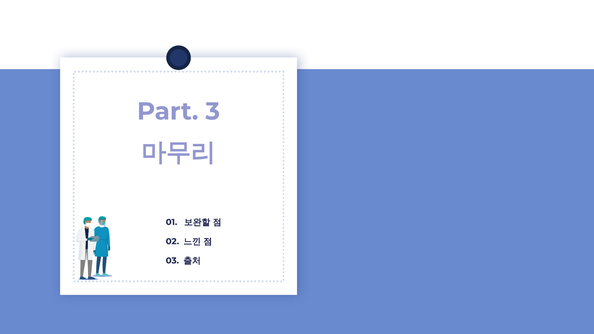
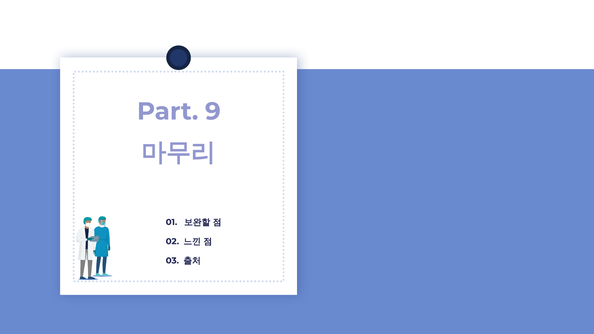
3: 3 -> 9 (213, 111)
